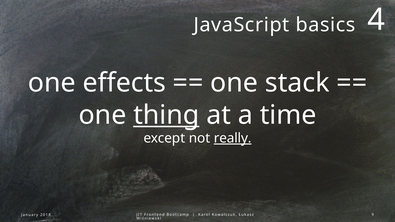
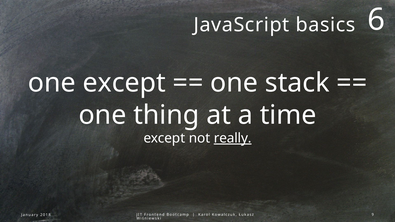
4: 4 -> 6 (376, 20)
one effects: effects -> except (124, 83)
thing underline: present -> none (166, 115)
